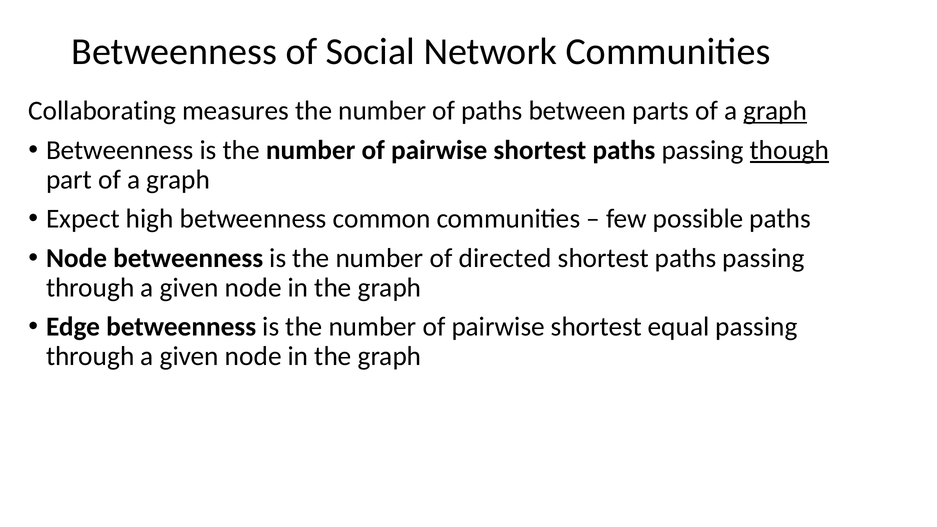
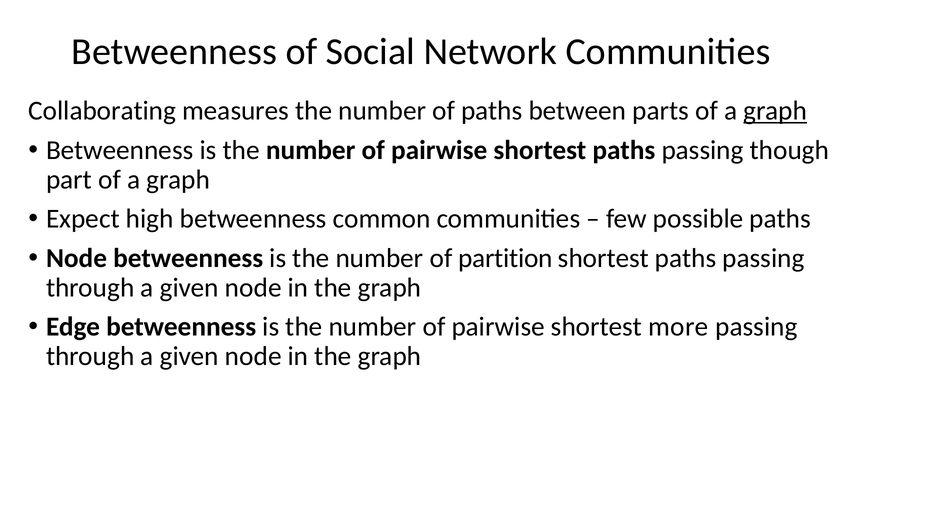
though underline: present -> none (789, 150)
directed: directed -> partition (505, 258)
equal: equal -> more (678, 327)
